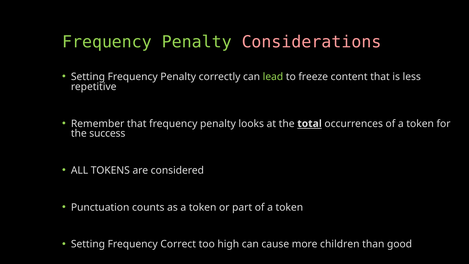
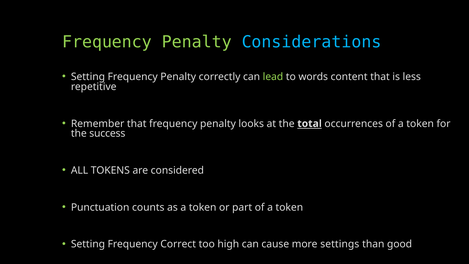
Considerations colour: pink -> light blue (312, 42)
freeze: freeze -> words (313, 77)
children: children -> settings (340, 244)
